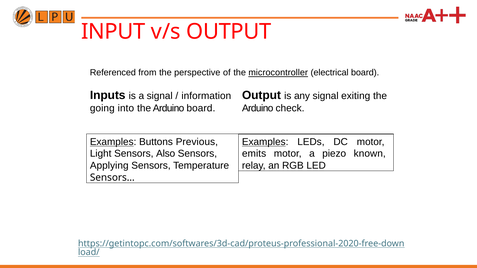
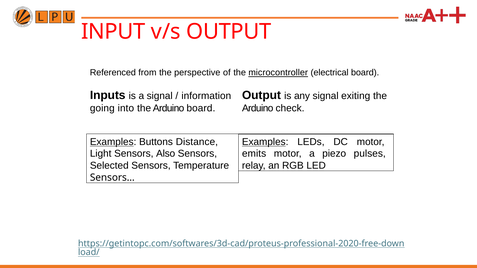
Previous: Previous -> Distance (197, 142)
known: known -> pulses (370, 154)
Applying: Applying -> Selected (109, 166)
